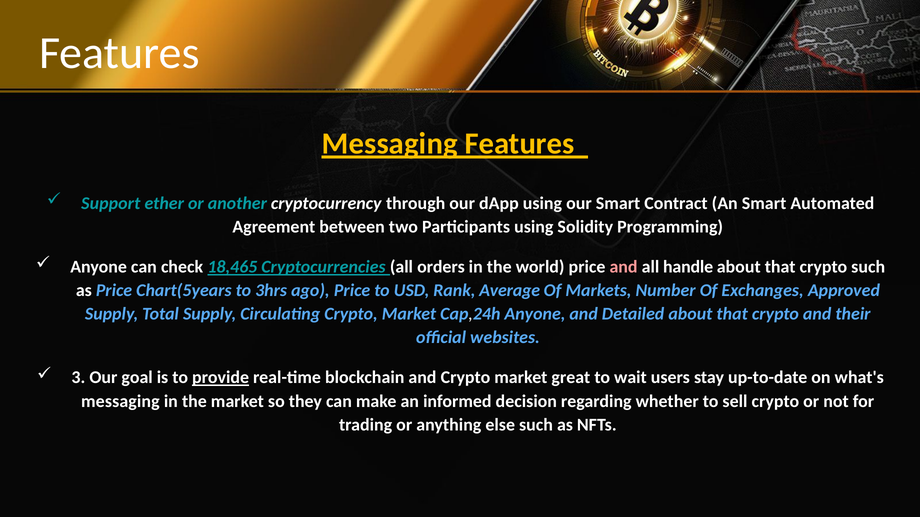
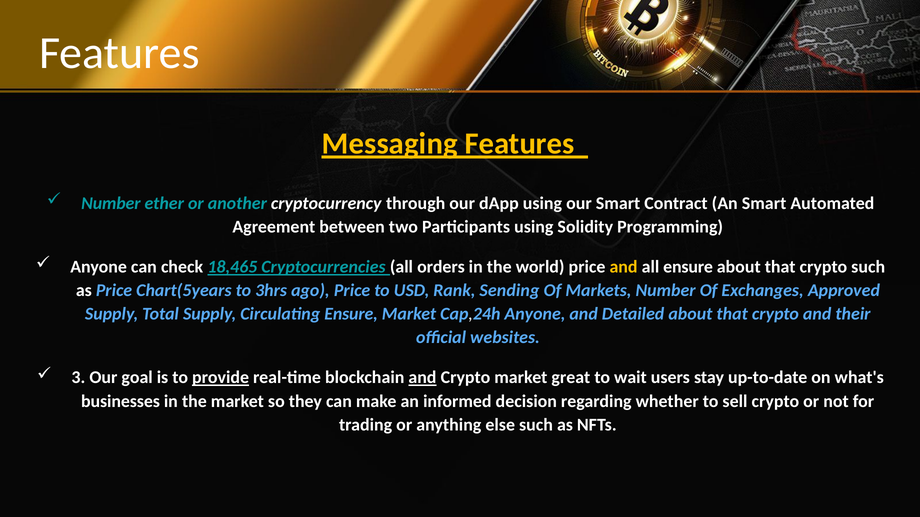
Support: Support -> Number (111, 203)
and colour: pink -> yellow (624, 267)
all handle: handle -> ensure (688, 267)
Average: Average -> Sending (509, 291)
Circulating Crypto: Crypto -> Ensure (351, 314)
and underline: none -> present (422, 378)
messaging: messaging -> businesses (120, 402)
